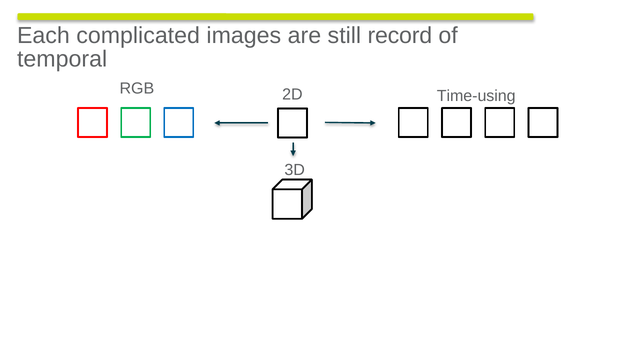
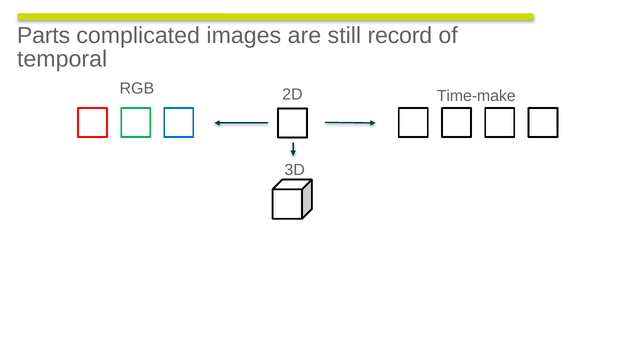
Each: Each -> Parts (44, 35)
Time-using: Time-using -> Time-make (476, 96)
